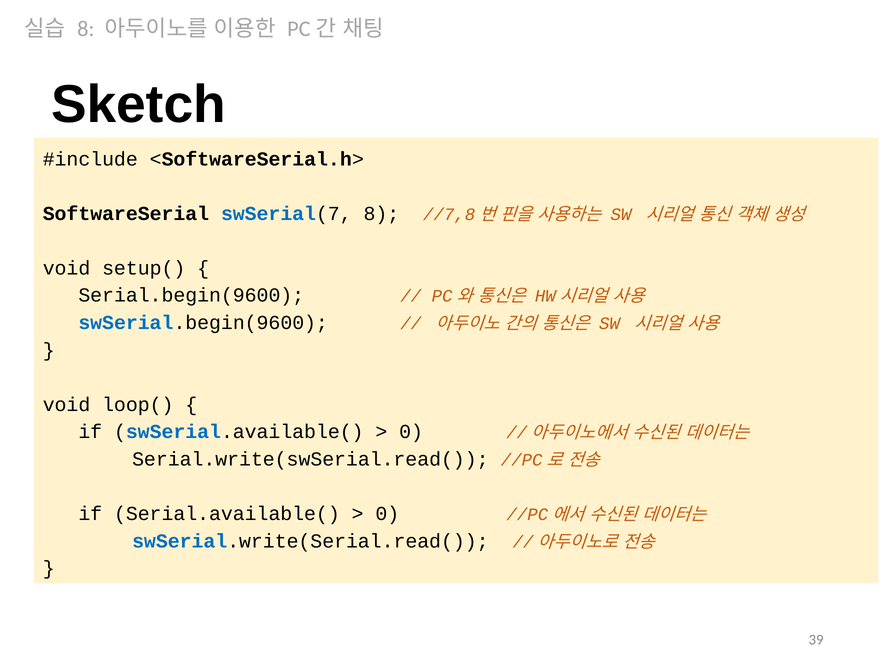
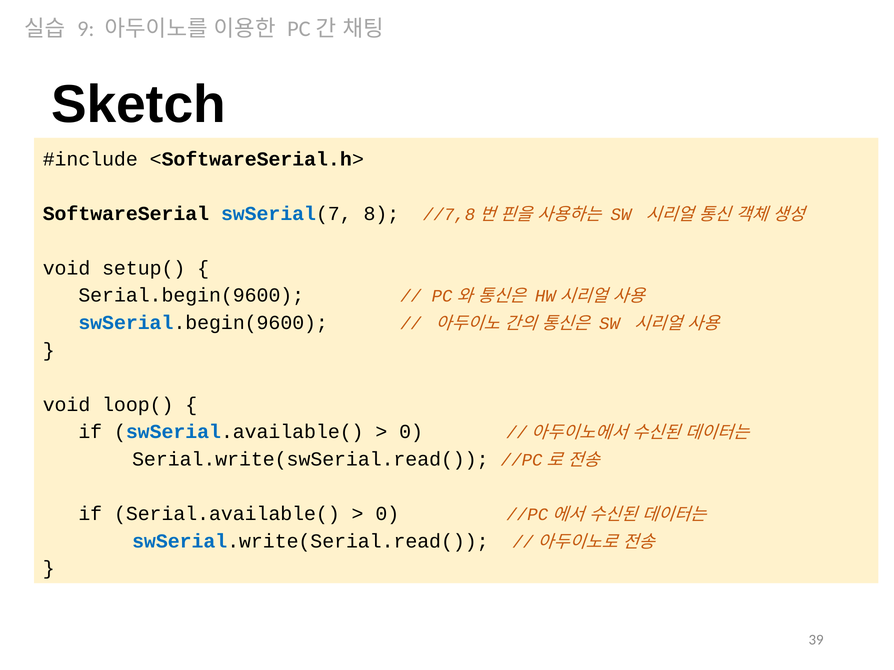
8: 8 -> 9 (86, 29)
